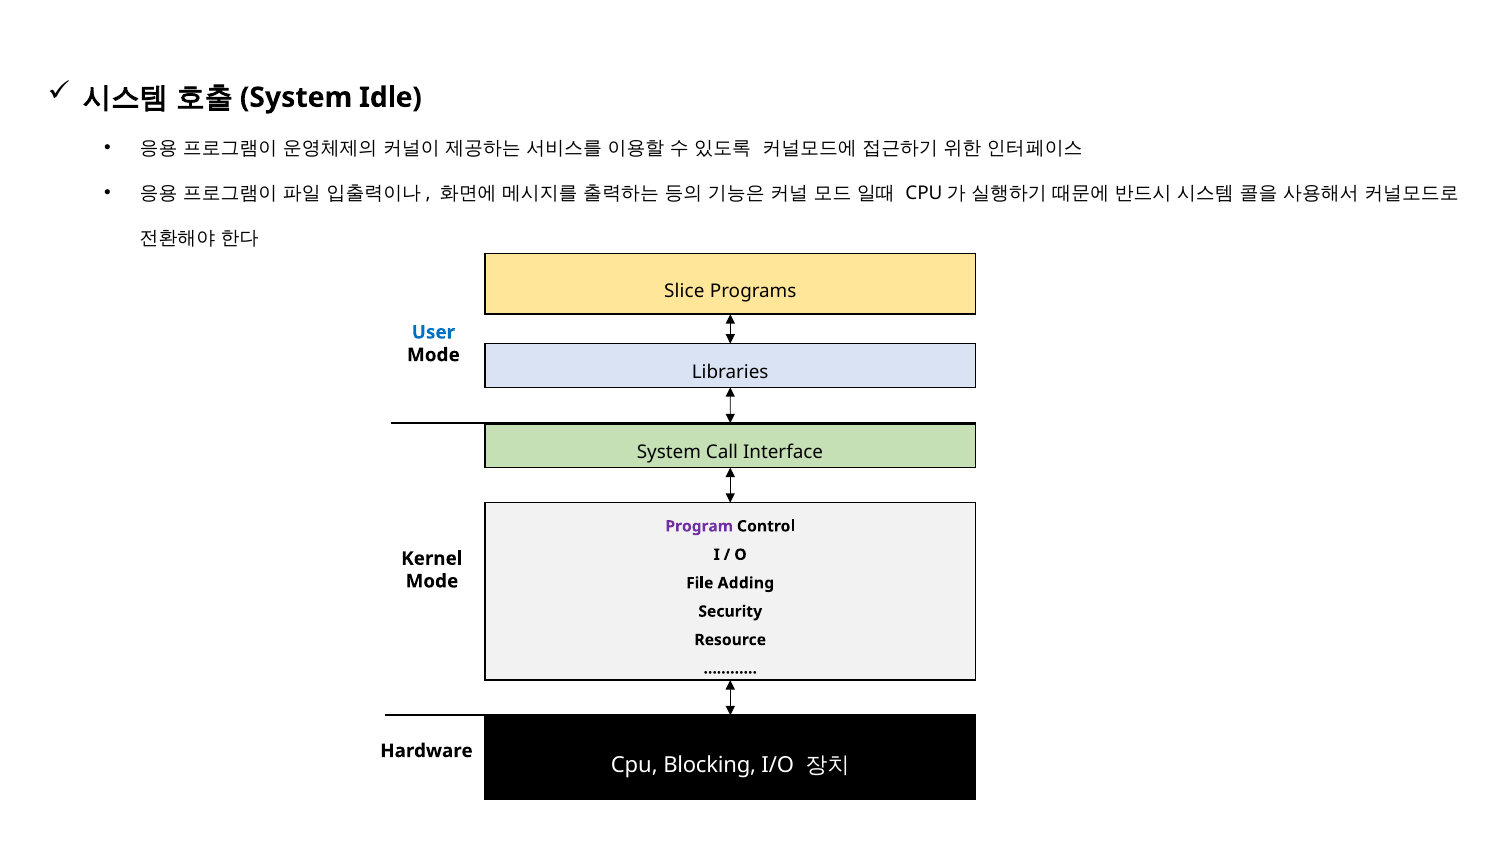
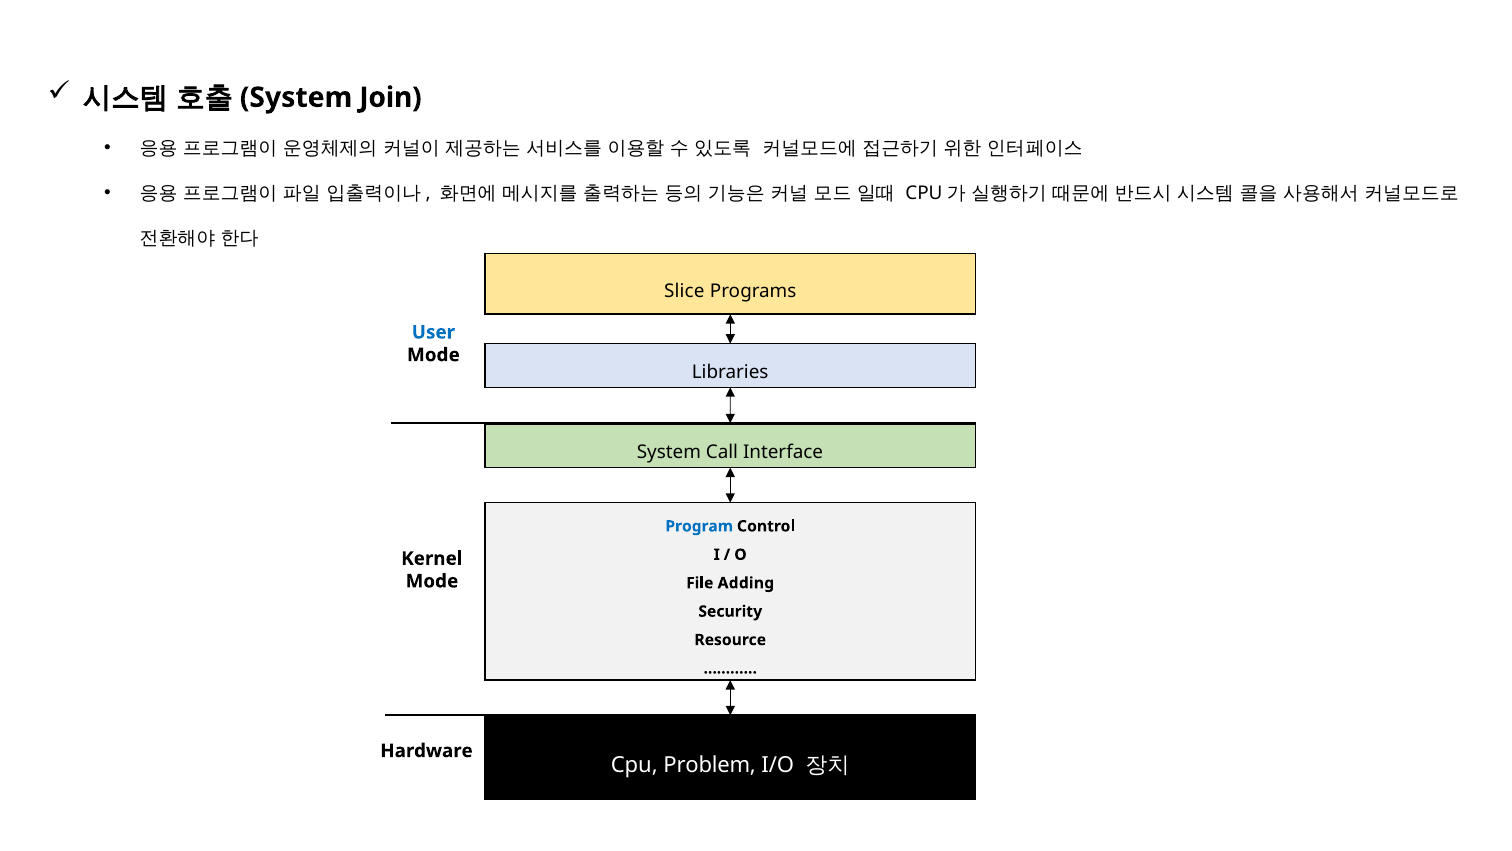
Idle: Idle -> Join (390, 97)
Program colour: purple -> blue (699, 526)
Blocking: Blocking -> Problem (710, 765)
